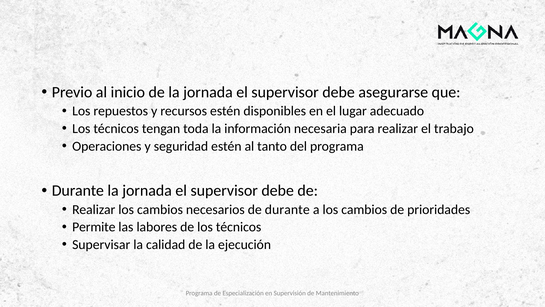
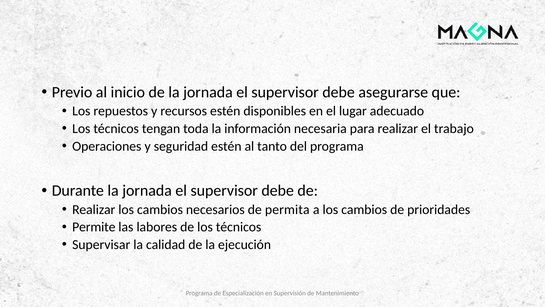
de durante: durante -> permita (287, 209)
